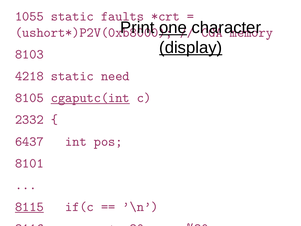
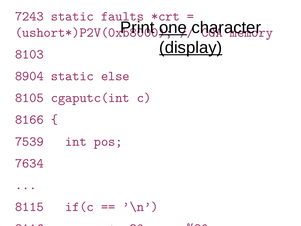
1055: 1055 -> 7243 (29, 16)
4218: 4218 -> 8904 (29, 76)
static need: need -> else (115, 76)
cgaputc(int underline: present -> none (90, 98)
2332: 2332 -> 8166 (29, 119)
6437: 6437 -> 7539 (29, 141)
8101: 8101 -> 7634 (29, 163)
8115 underline: present -> none (29, 206)
